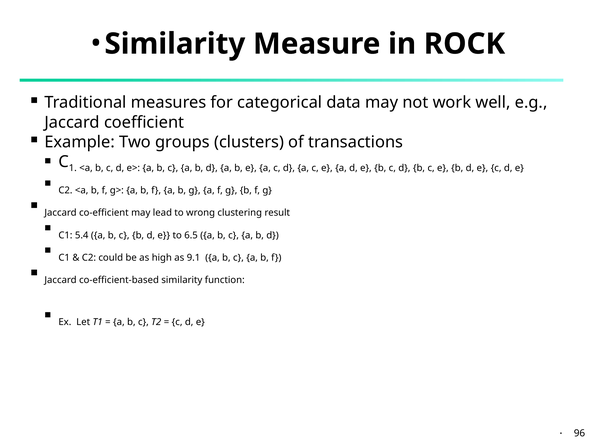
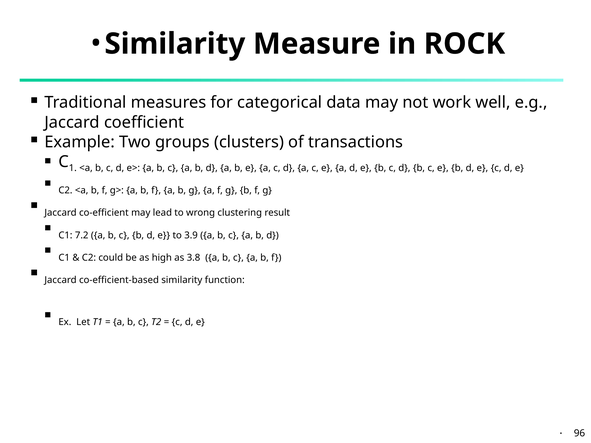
5.4: 5.4 -> 7.2 (82, 235)
6.5: 6.5 -> 3.9 (191, 235)
9.1: 9.1 -> 3.8 (194, 258)
